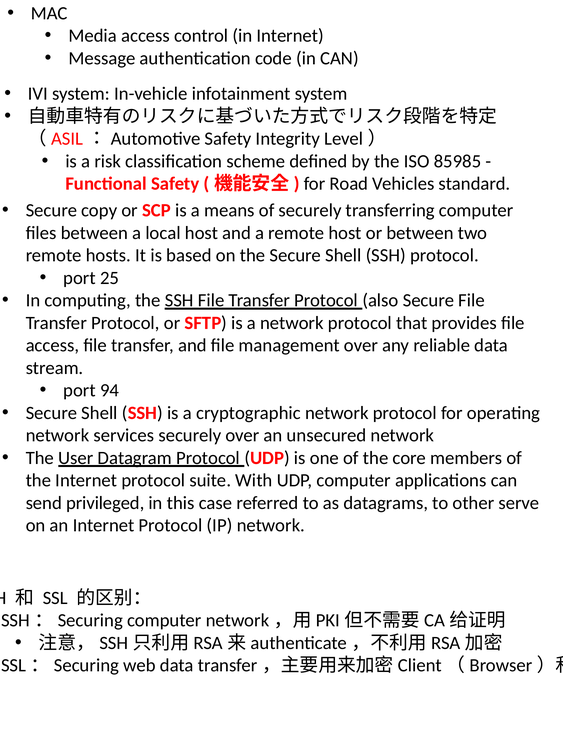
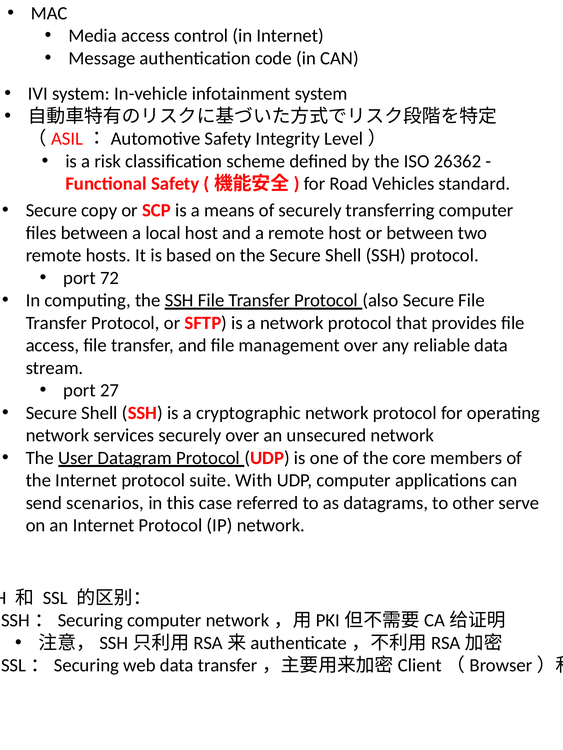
85985: 85985 -> 26362 (458, 161)
25: 25 -> 72 (110, 278)
94: 94 -> 27 (110, 391)
privileged: privileged -> scenarios (105, 503)
